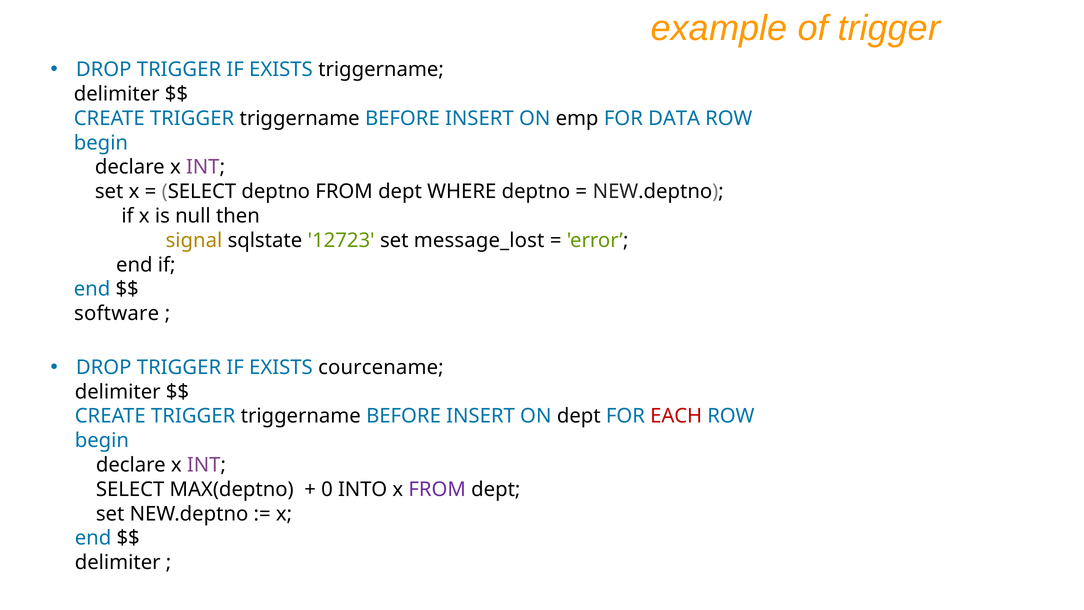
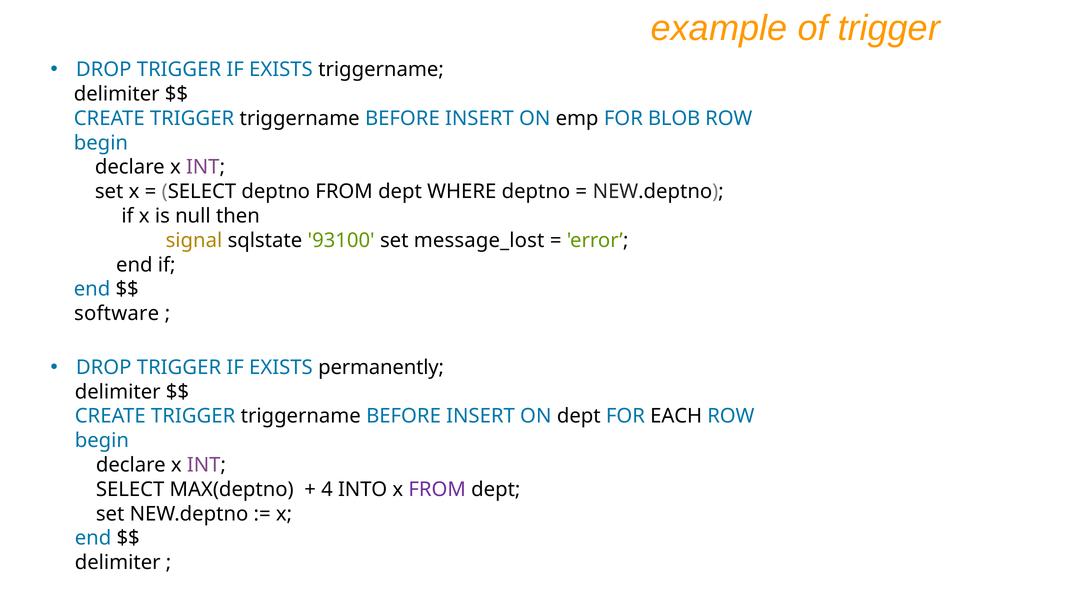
DATA: DATA -> BLOB (674, 118)
12723: 12723 -> 93100 (341, 240)
courcename: courcename -> permanently (381, 367)
EACH colour: red -> black (676, 416)
0: 0 -> 4 (327, 489)
